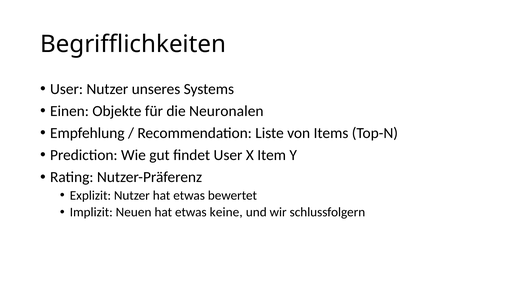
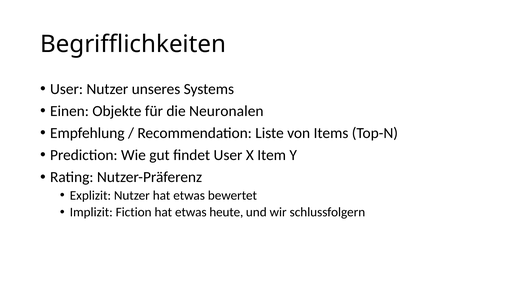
Neuen: Neuen -> Fiction (134, 213)
keine: keine -> heute (226, 213)
